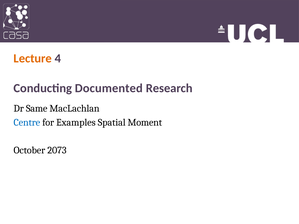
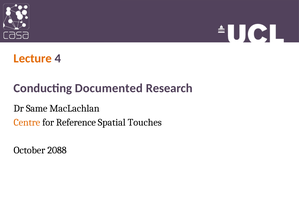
Centre colour: blue -> orange (27, 122)
Examples: Examples -> Reference (76, 122)
Moment: Moment -> Touches (145, 122)
2073: 2073 -> 2088 (57, 150)
